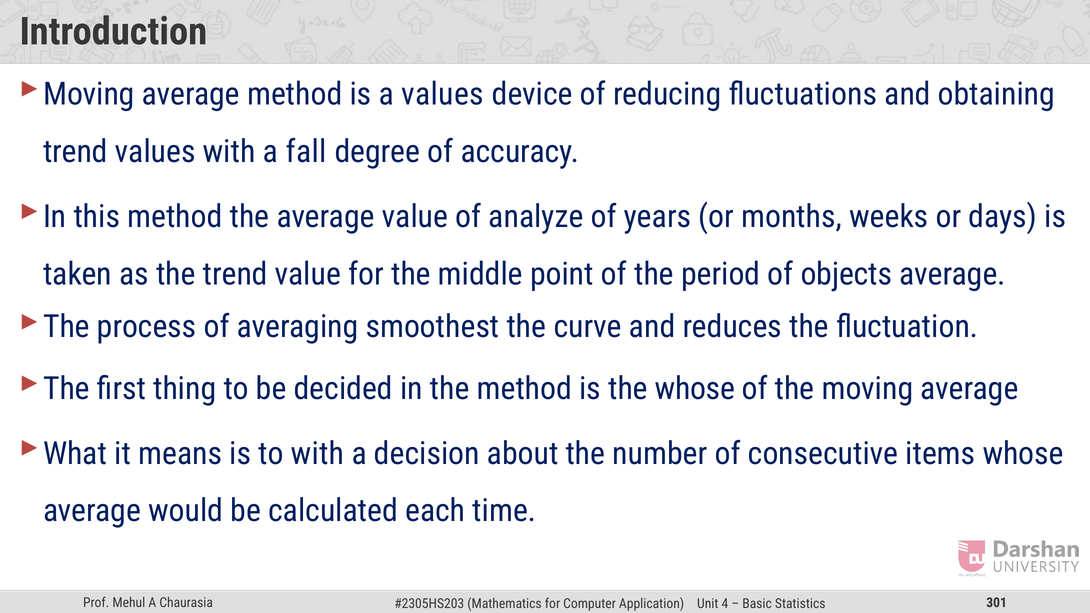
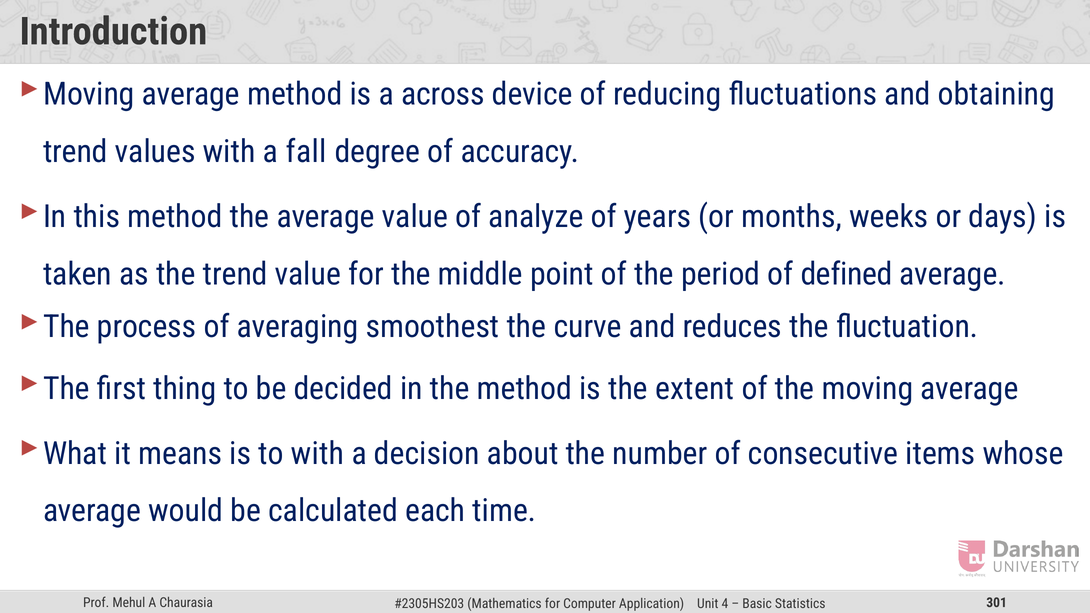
a values: values -> across (443, 94)
objects: objects -> defined (847, 274)
the whose: whose -> extent (695, 389)
